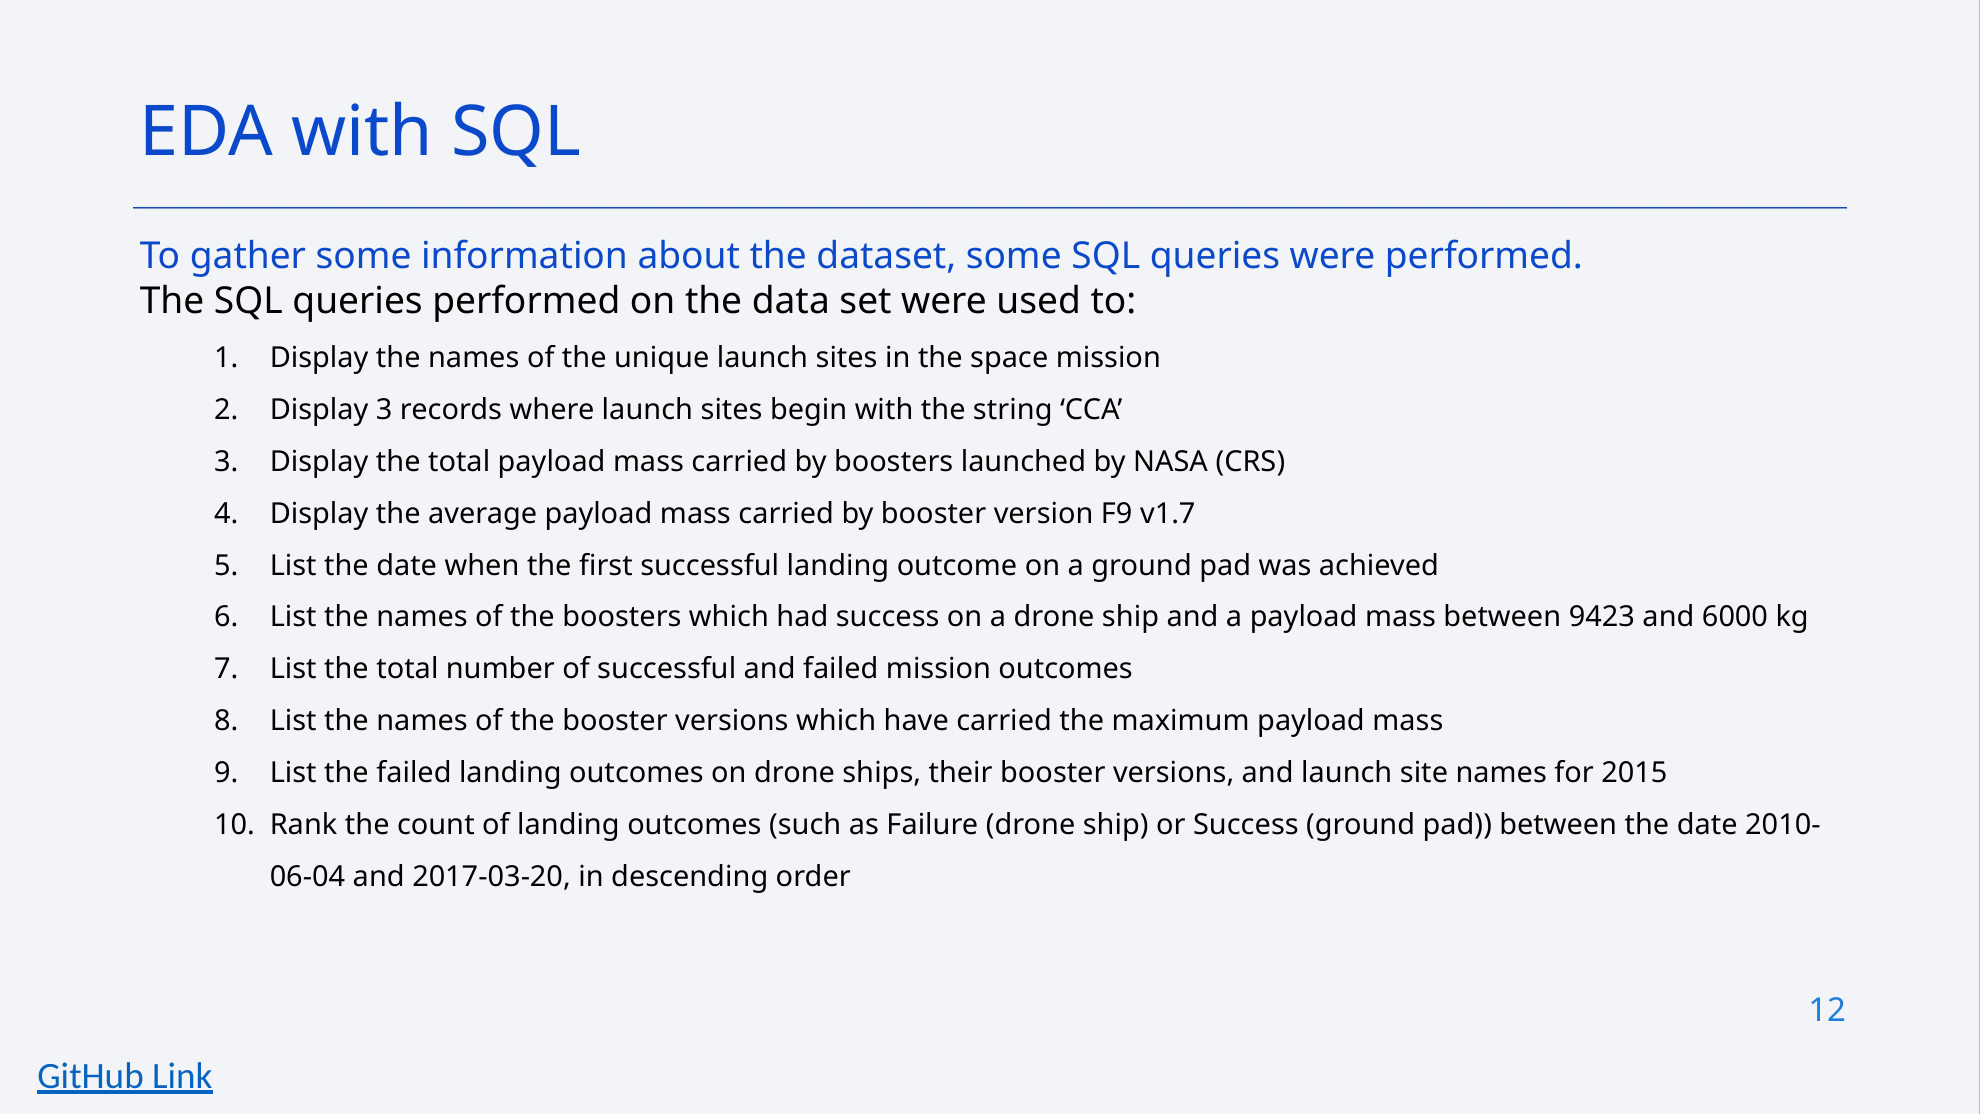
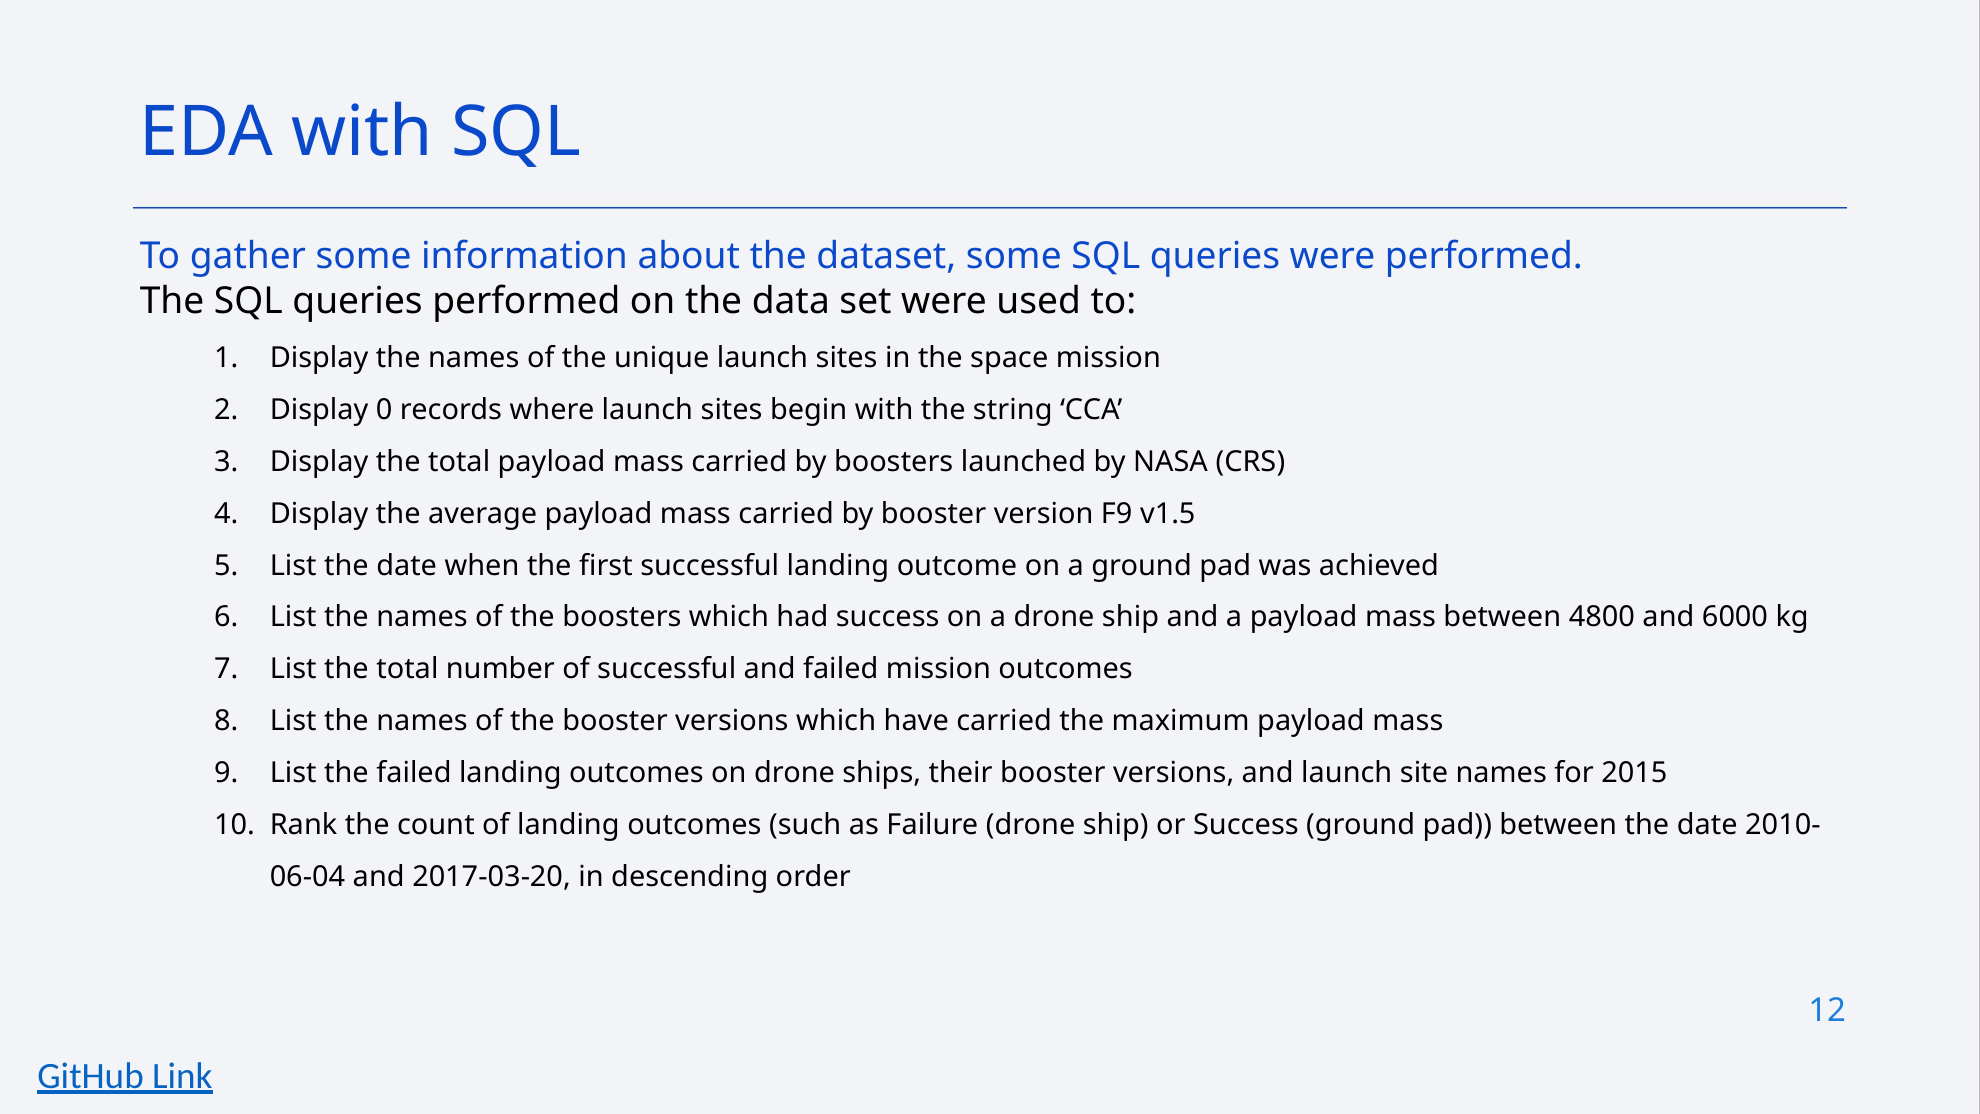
Display 3: 3 -> 0 (384, 409)
v1.7: v1.7 -> v1.5 (1168, 513)
9423: 9423 -> 4800 (1602, 617)
